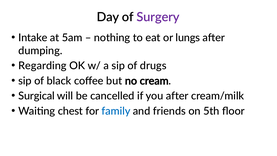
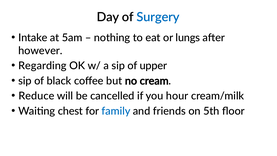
Surgery colour: purple -> blue (158, 17)
dumping: dumping -> however (40, 51)
drugs: drugs -> upper (153, 66)
Surgical: Surgical -> Reduce (36, 96)
you after: after -> hour (177, 96)
